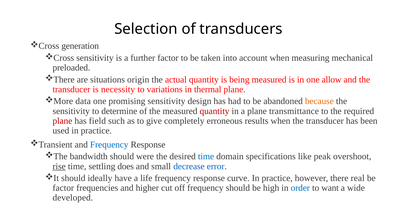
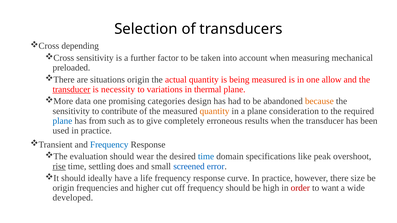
generation: generation -> depending (80, 46)
transducer underline: none -> present (71, 89)
promising sensitivity: sensitivity -> categories (166, 101)
determine: determine -> contribute (119, 111)
quantity colour: red -> orange (215, 111)
transmittance: transmittance -> consideration (294, 111)
plane colour: red -> blue (62, 121)
field: field -> from (97, 121)
bandwidth: bandwidth -> evaluation (89, 157)
were: were -> wear (145, 157)
decrease: decrease -> screened (189, 166)
real: real -> size (358, 178)
factor: factor -> origin (63, 188)
order colour: blue -> red (300, 188)
